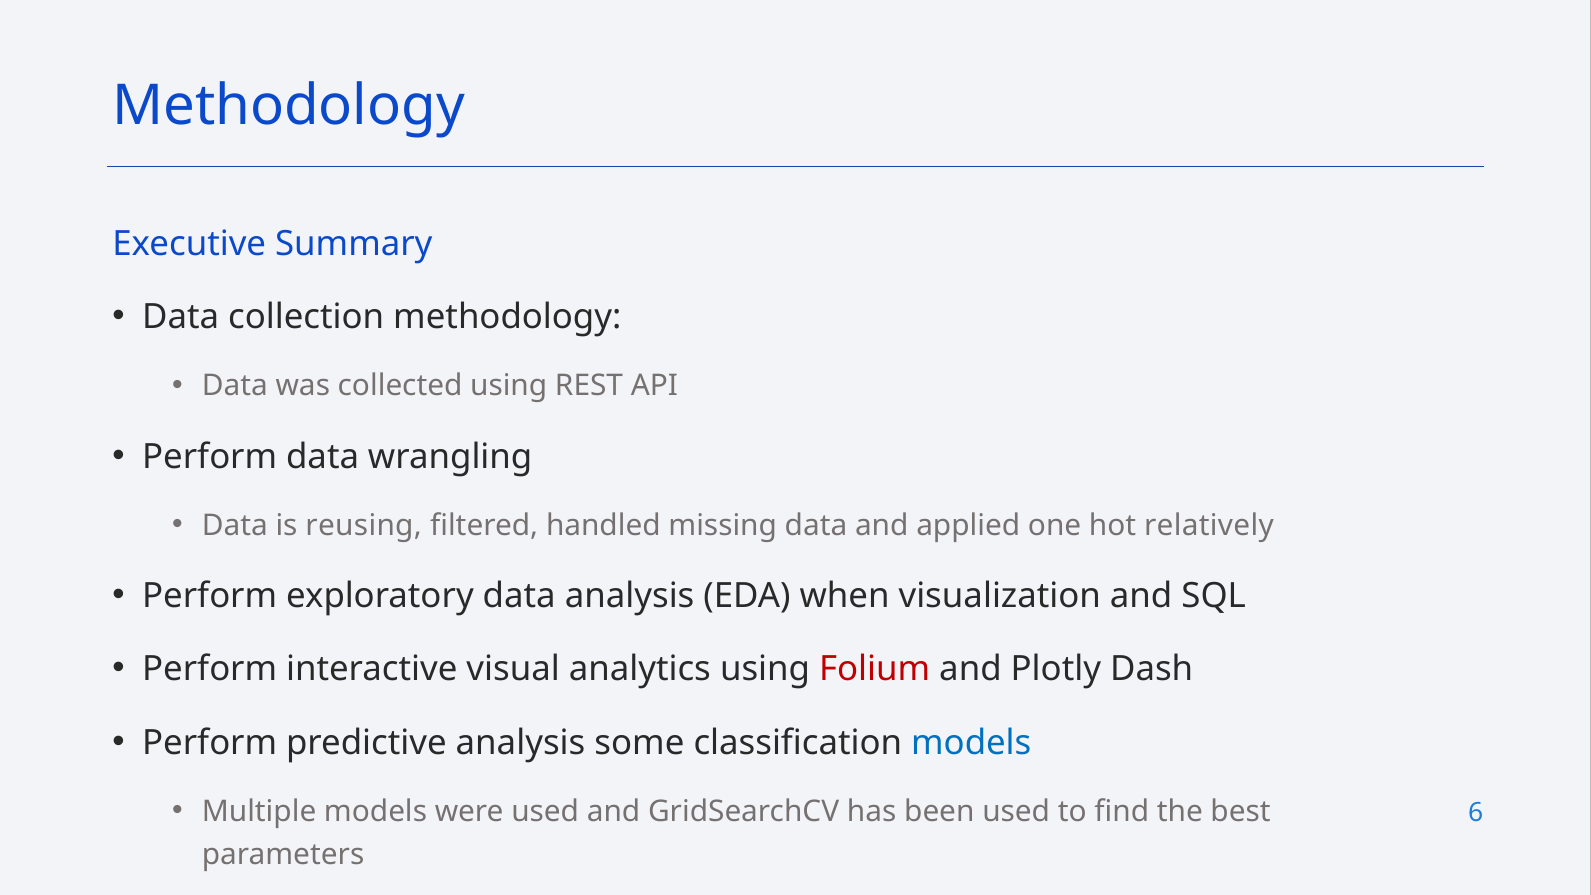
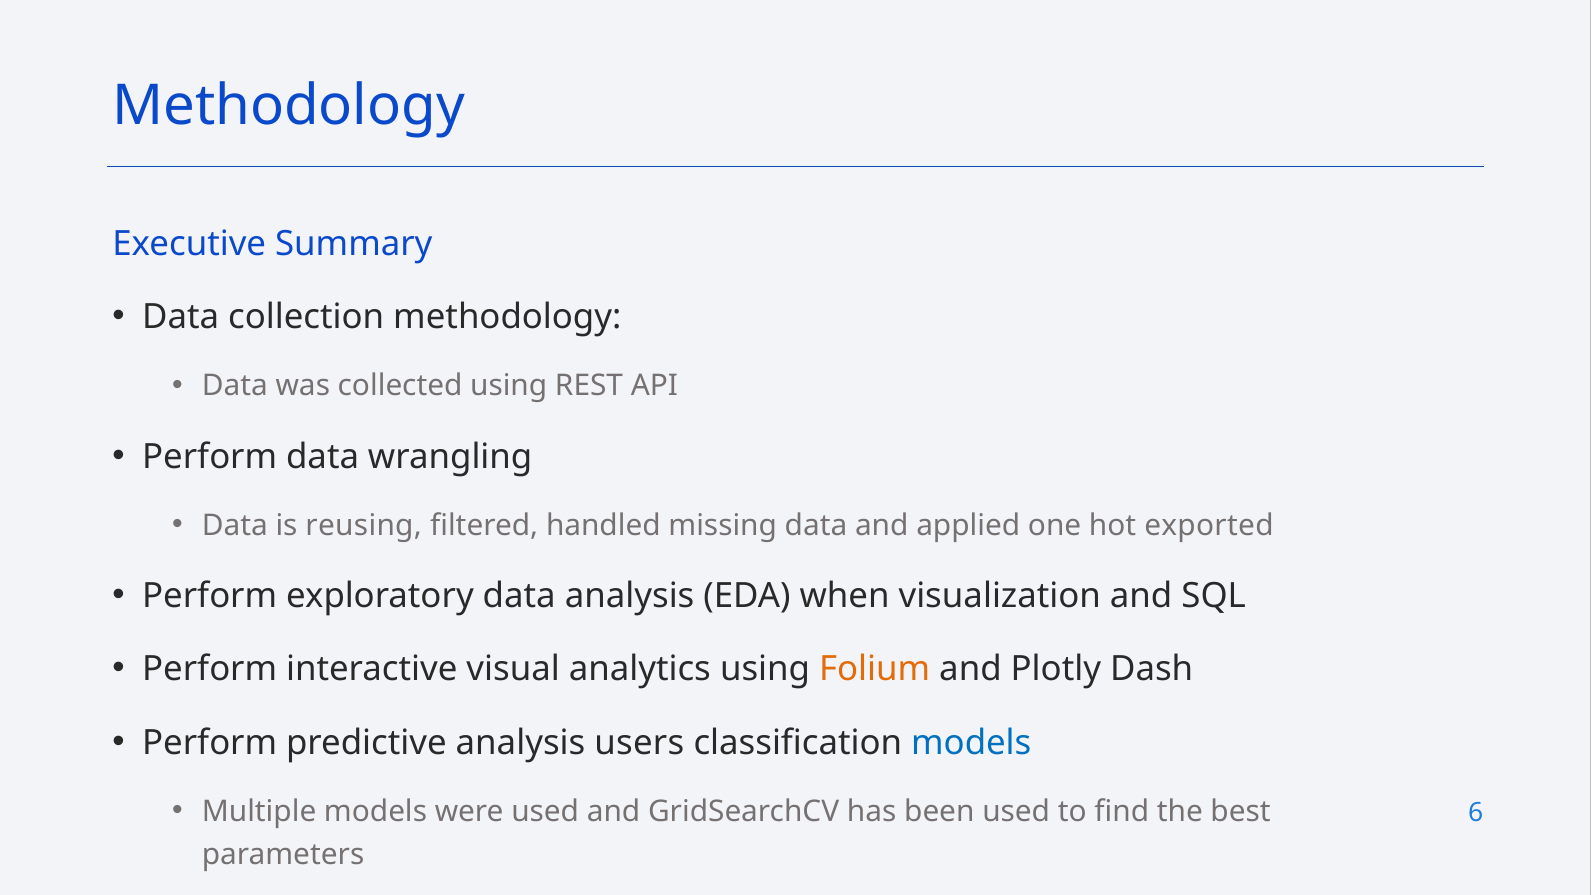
relatively: relatively -> exported (1209, 525)
Folium colour: red -> orange (875, 669)
some: some -> users (639, 743)
